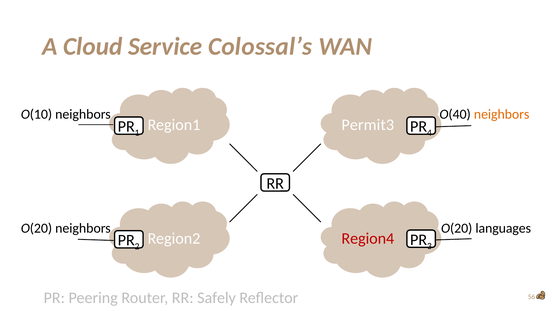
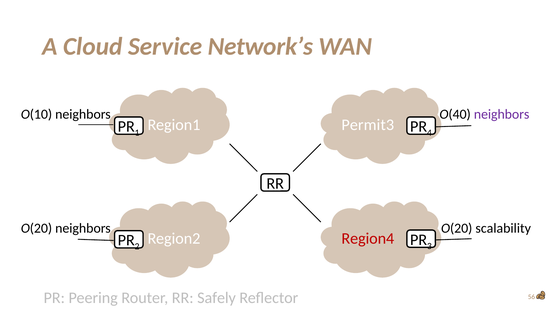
Colossal’s: Colossal’s -> Network’s (260, 46)
neighbors colour: orange -> purple (502, 114)
languages: languages -> scalability (503, 228)
